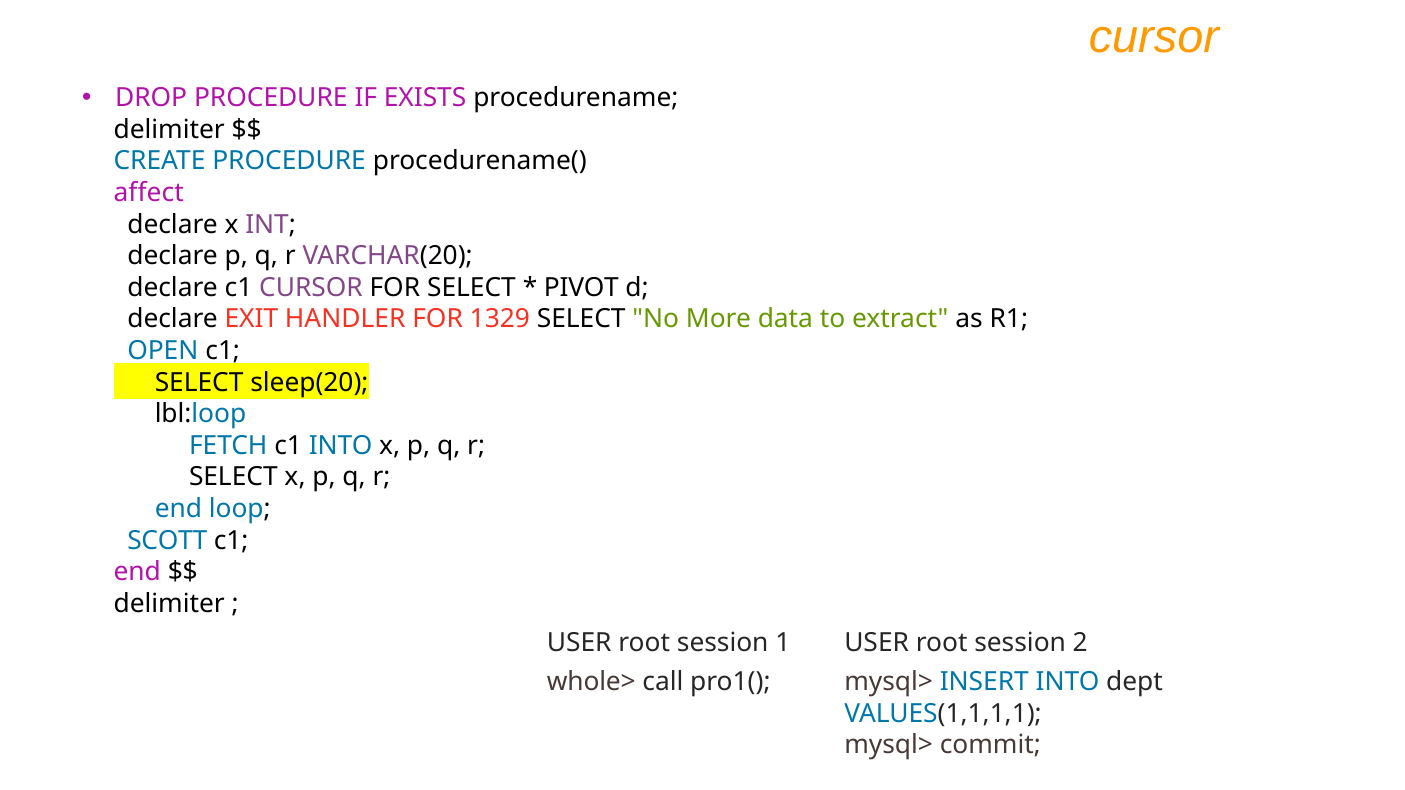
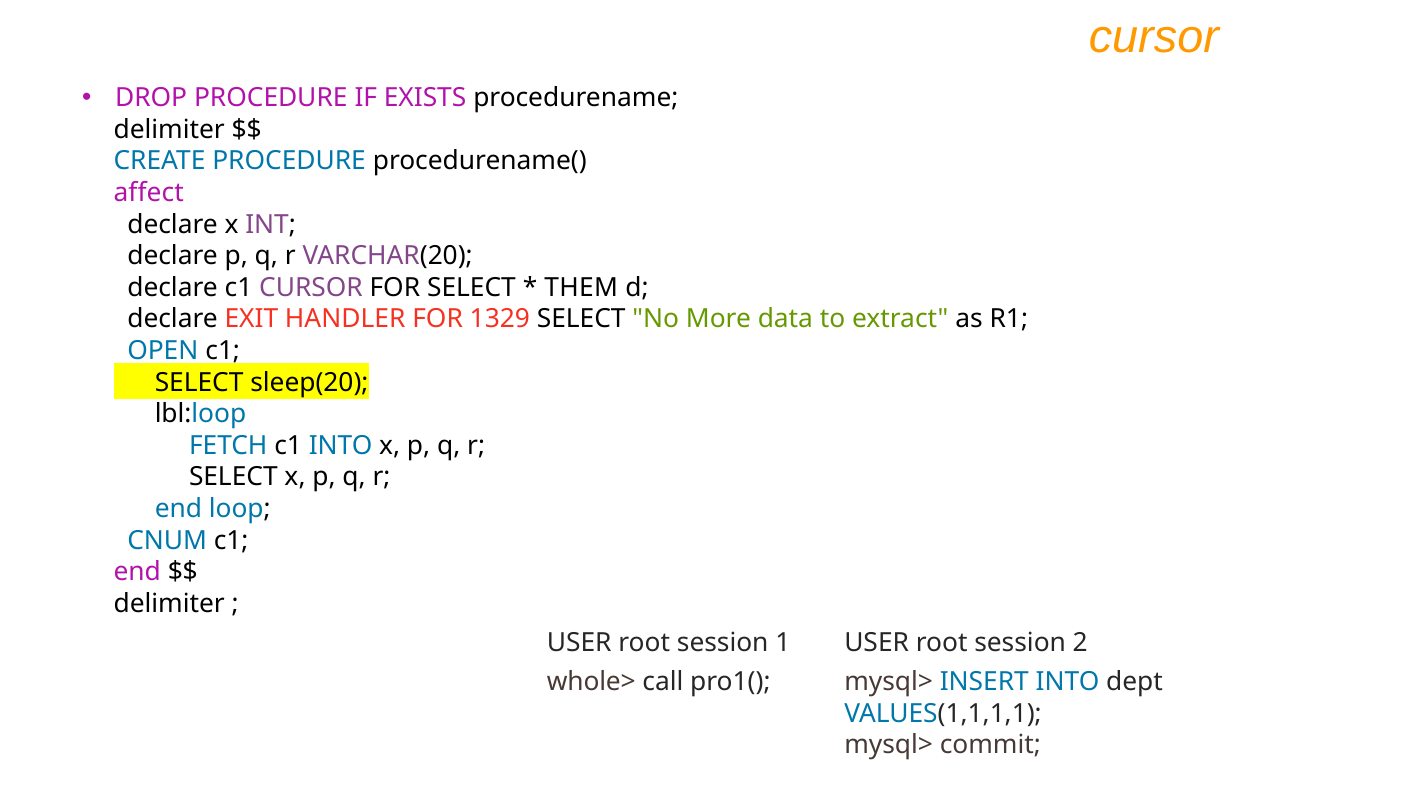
PIVOT: PIVOT -> THEM (581, 288)
SCOTT: SCOTT -> CNUM (167, 541)
